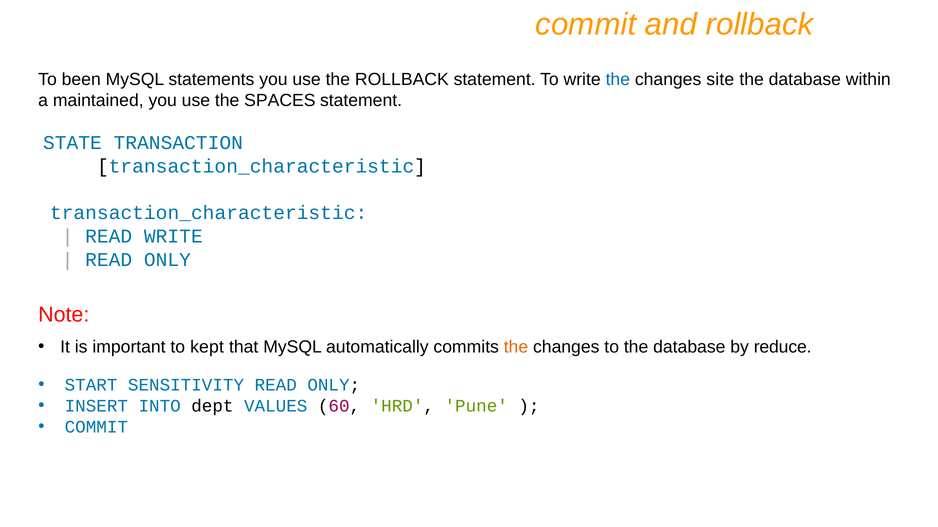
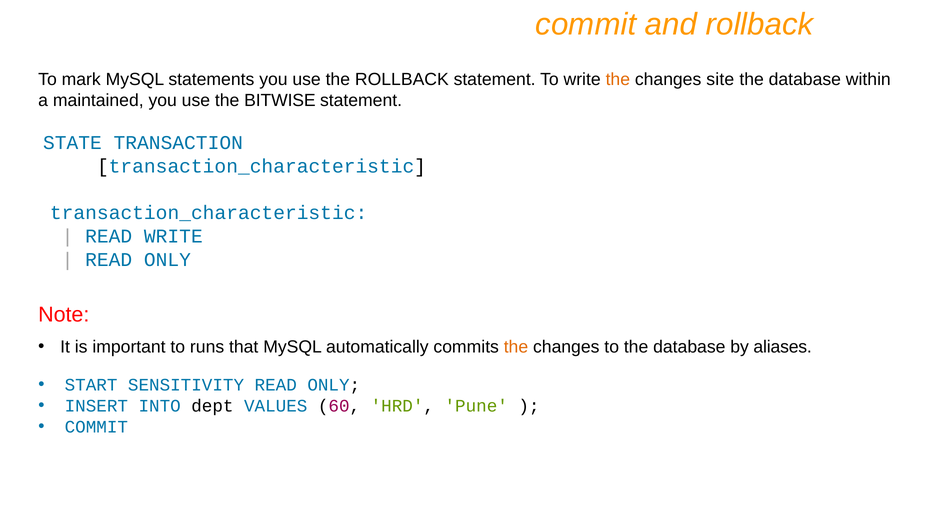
been: been -> mark (81, 80)
the colour: blue -> orange (618, 80)
SPACES: SPACES -> BITWISE (280, 101)
kept: kept -> runs (207, 347)
reduce: reduce -> aliases (783, 347)
